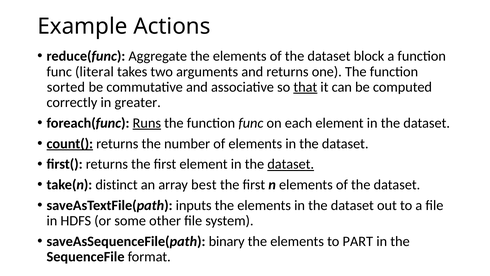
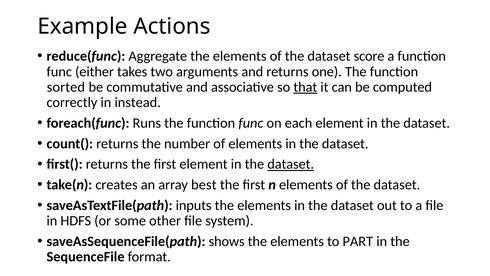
block: block -> score (369, 56)
literal: literal -> either (95, 72)
greater: greater -> instead (138, 102)
Runs underline: present -> none (147, 123)
count( underline: present -> none (70, 143)
distinct: distinct -> creates (117, 185)
binary: binary -> shows (227, 241)
